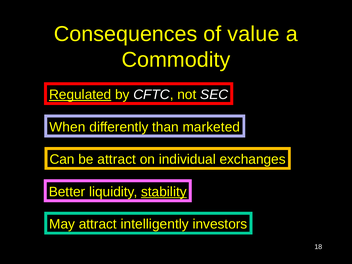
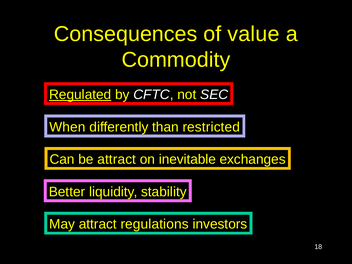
marketed: marketed -> restricted (211, 127)
individual: individual -> inevitable (187, 159)
stability underline: present -> none (164, 192)
intelligently: intelligently -> regulations (155, 224)
